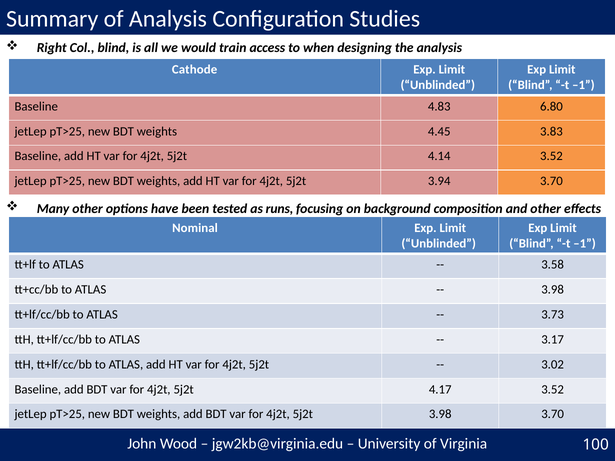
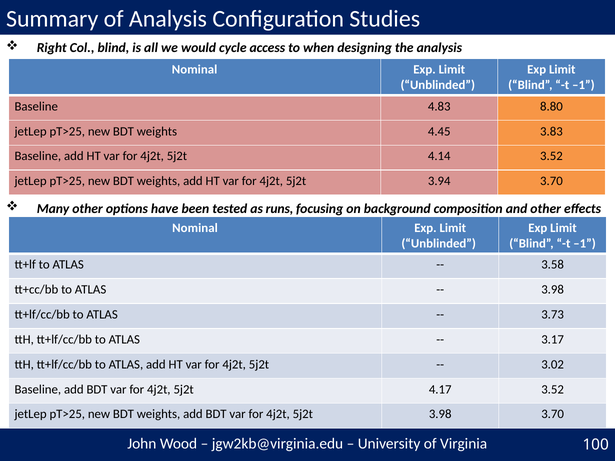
train: train -> cycle (233, 48)
Cathode: Cathode -> Nominal (195, 70)
6.80: 6.80 -> 8.80 (551, 106)
